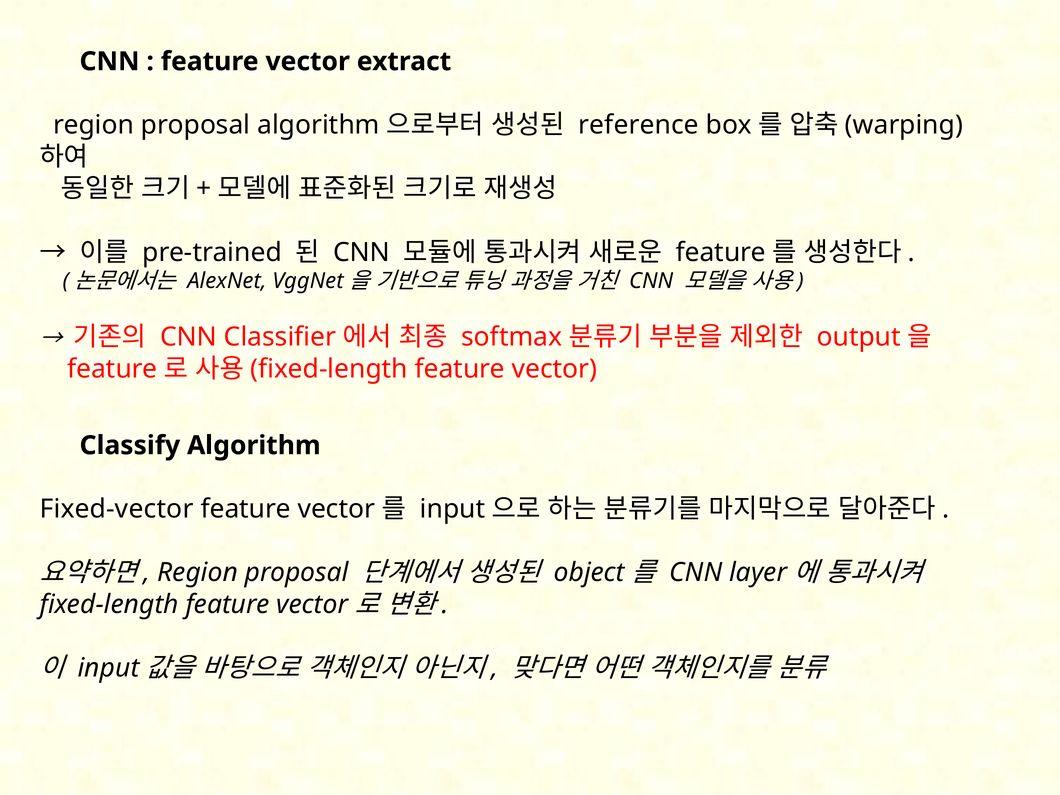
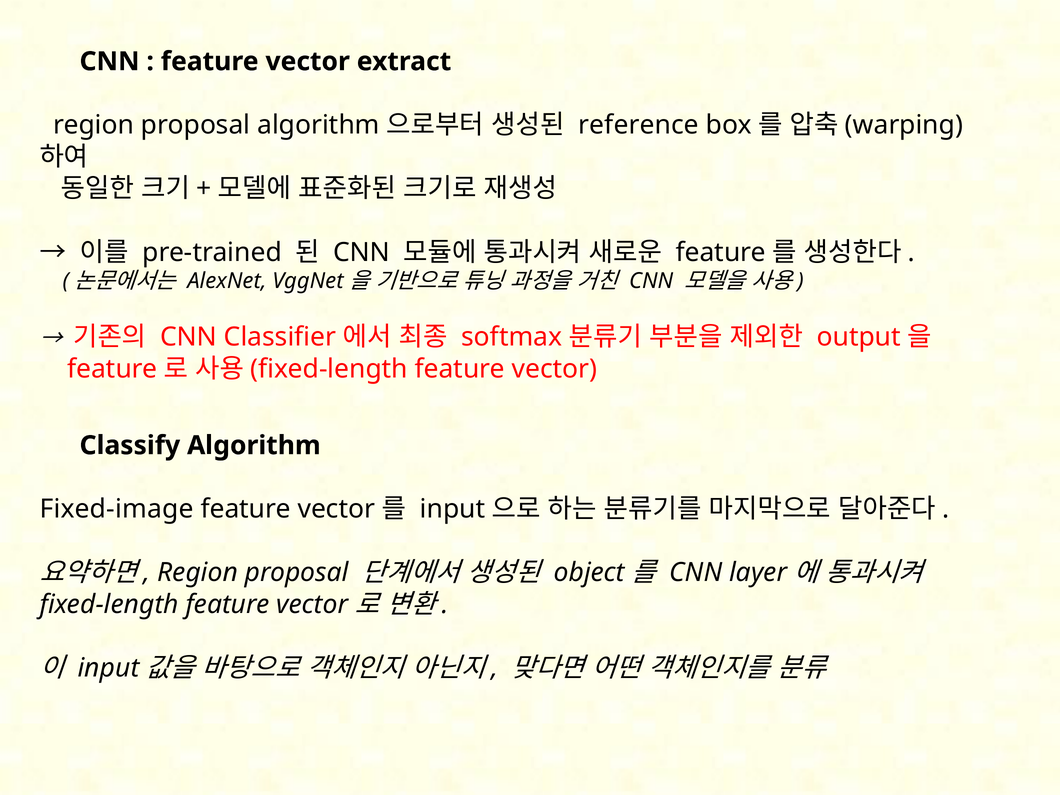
Fixed-vector: Fixed-vector -> Fixed-image (117, 509)
